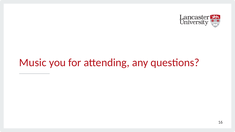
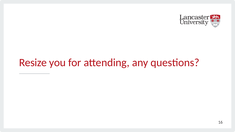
Music: Music -> Resize (33, 63)
